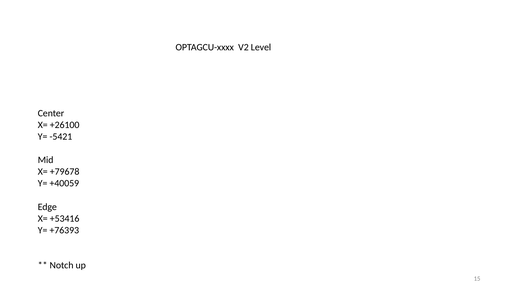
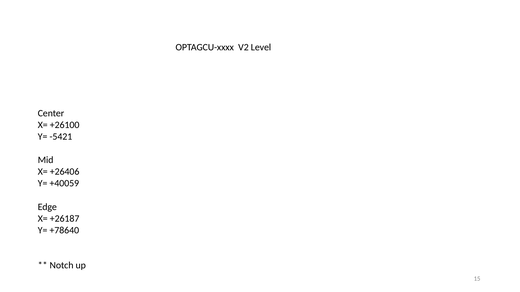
+79678: +79678 -> +26406 (65, 172)
+53416: +53416 -> +26187 (65, 219)
+76393: +76393 -> +78640 (64, 231)
